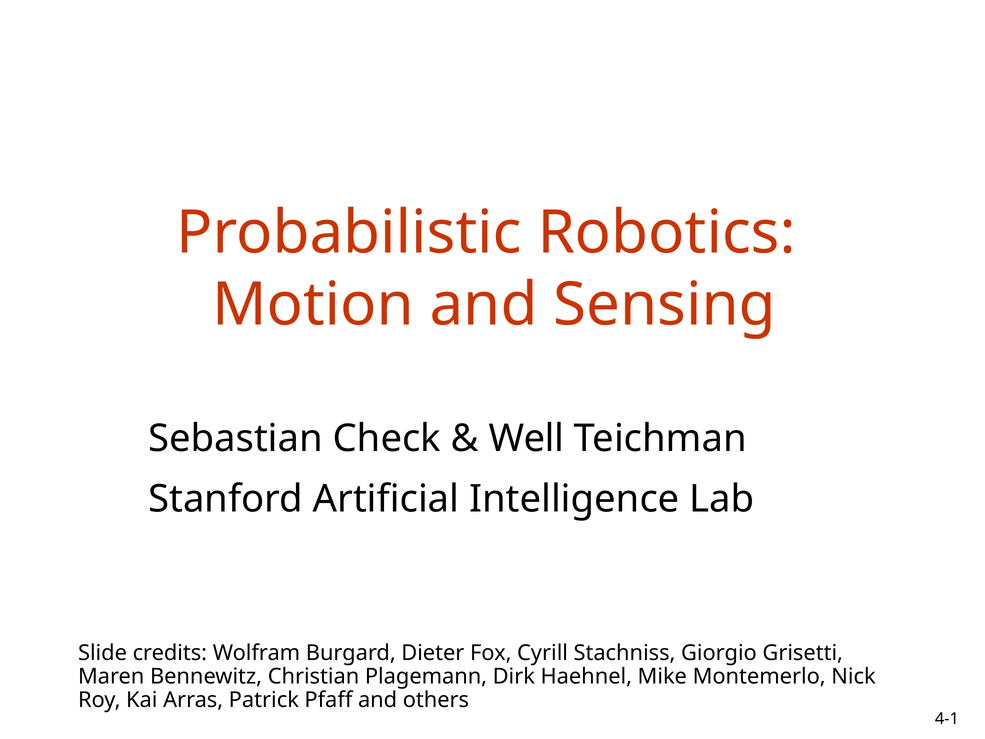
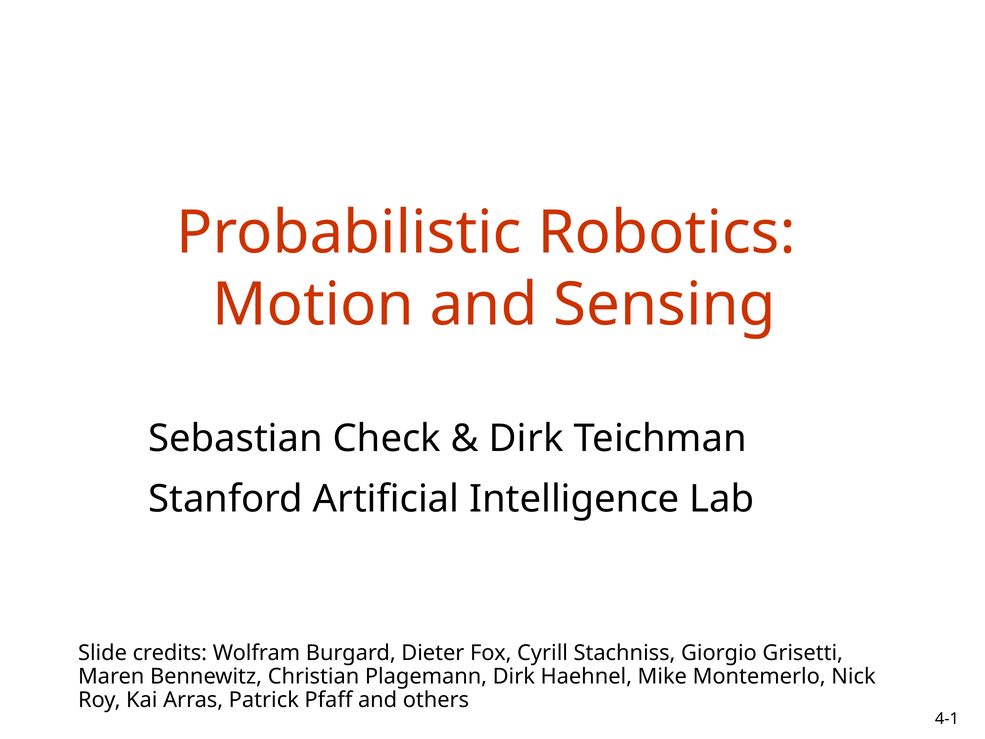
Well: Well -> Dirk (526, 438)
